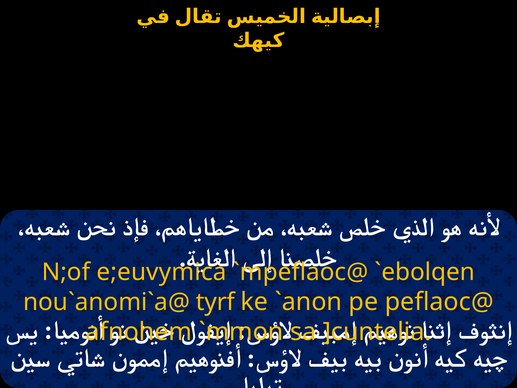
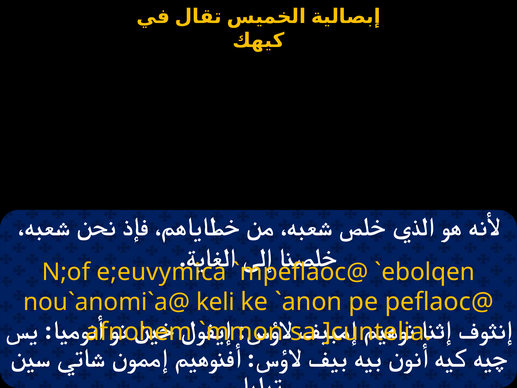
tyrf: tyrf -> keli (215, 302)
